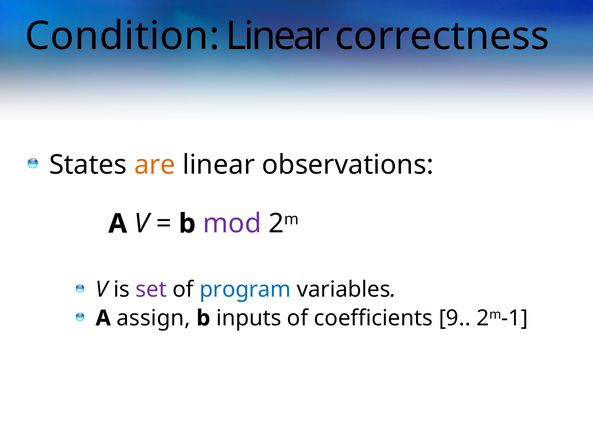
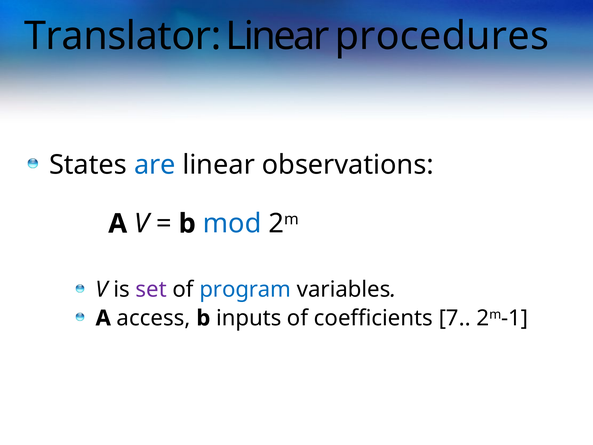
Condition: Condition -> Translator (123, 36)
correctness: correctness -> procedures (442, 36)
are colour: orange -> blue (155, 165)
mod colour: purple -> blue (232, 223)
assign: assign -> access (154, 318)
9: 9 -> 7 (455, 318)
